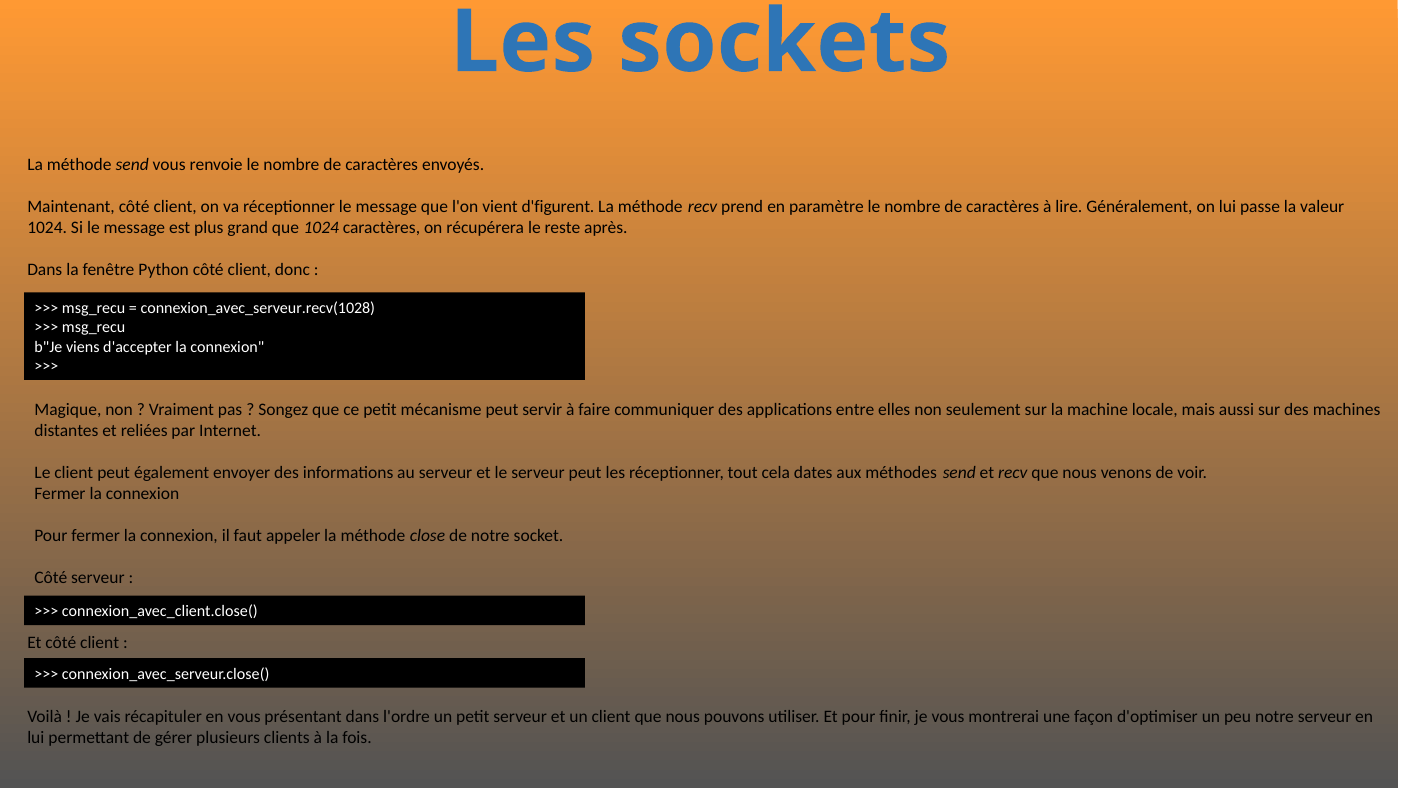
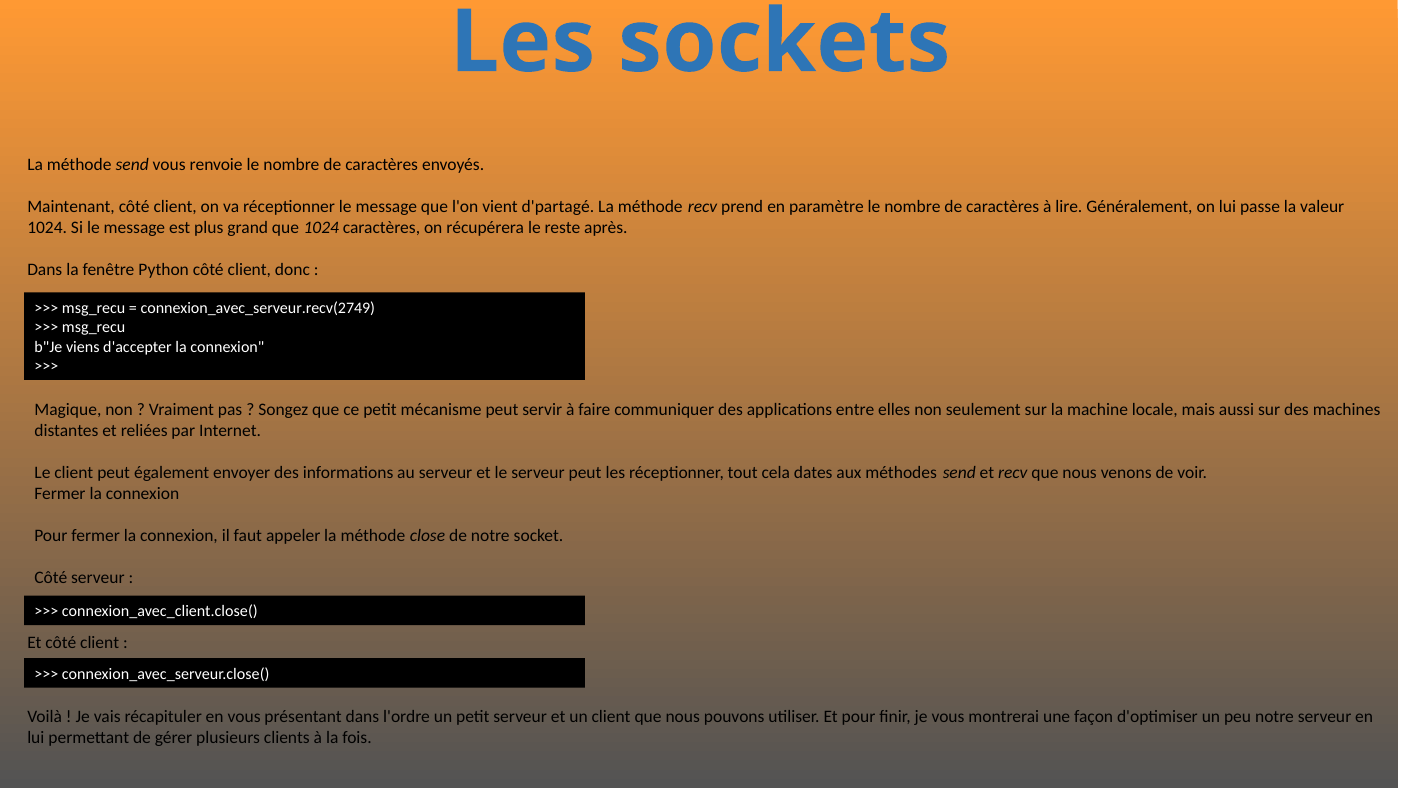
d'figurent: d'figurent -> d'partagé (558, 207)
connexion_avec_serveur.recv(1028: connexion_avec_serveur.recv(1028 -> connexion_avec_serveur.recv(2749 (258, 308)
